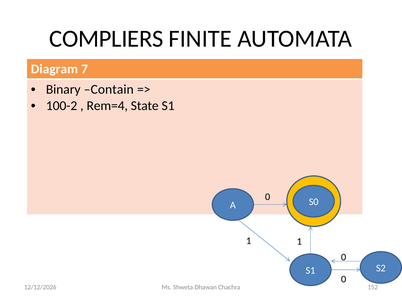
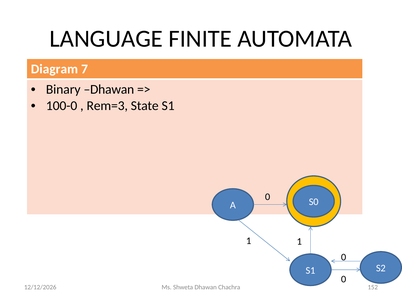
COMPLIERS: COMPLIERS -> LANGUAGE (106, 39)
Binary Contain: Contain -> Dhawan (109, 90)
100-2: 100-2 -> 100-0 (62, 106)
Rem=4: Rem=4 -> Rem=3 (107, 106)
